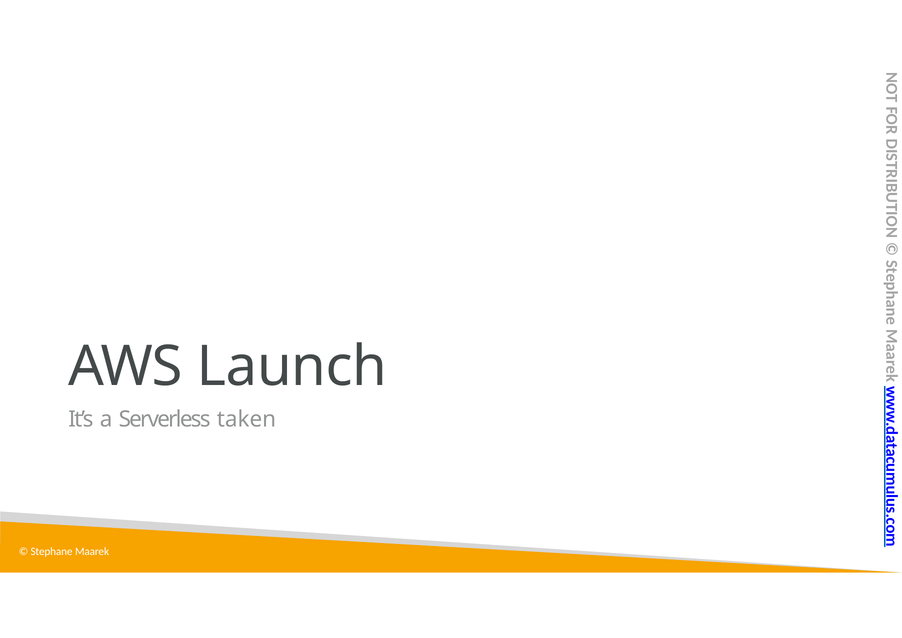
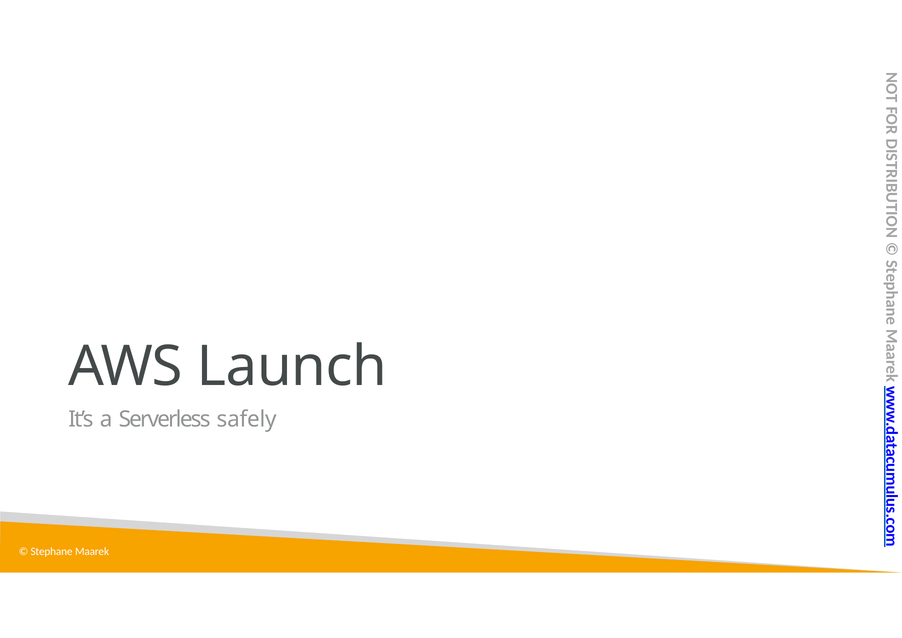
taken: taken -> safely (247, 419)
